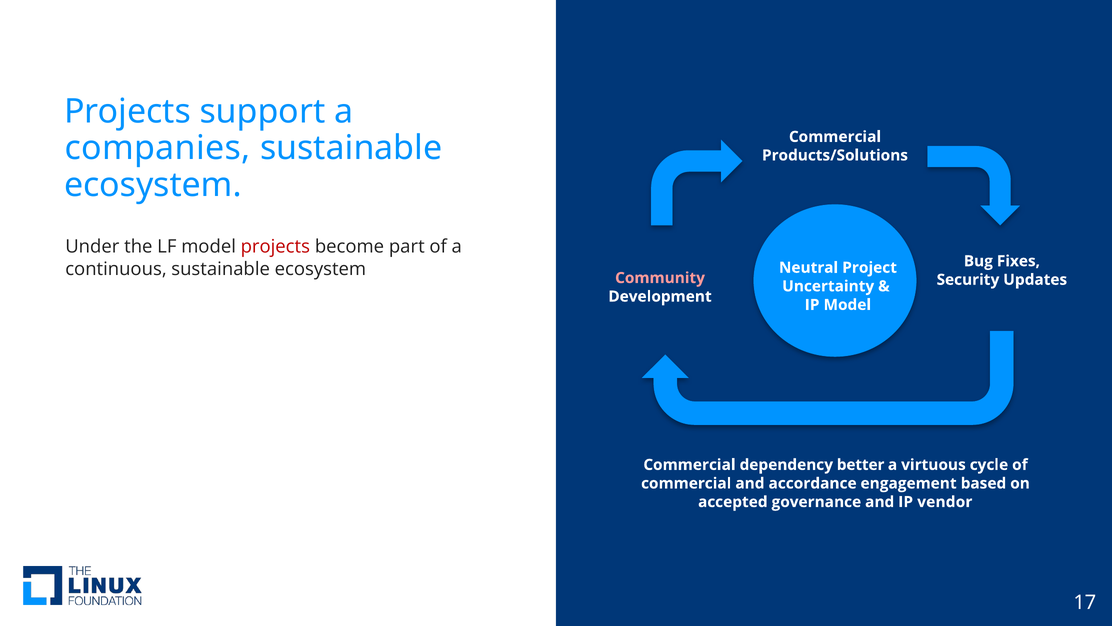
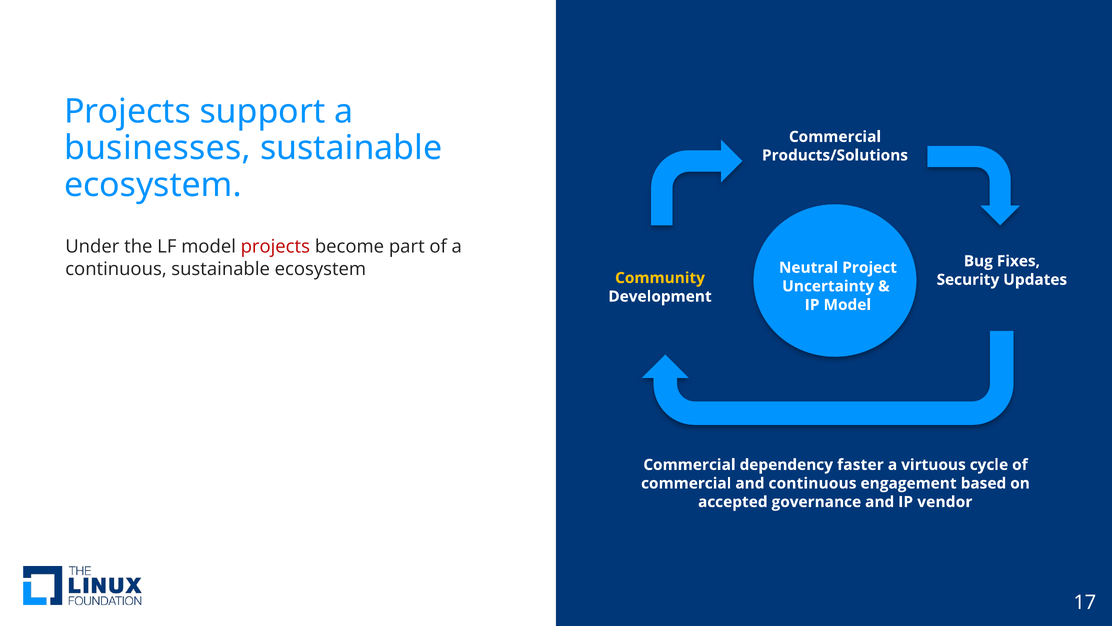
companies: companies -> businesses (158, 148)
Community colour: pink -> yellow (660, 278)
better: better -> faster (860, 464)
and accordance: accordance -> continuous (813, 483)
